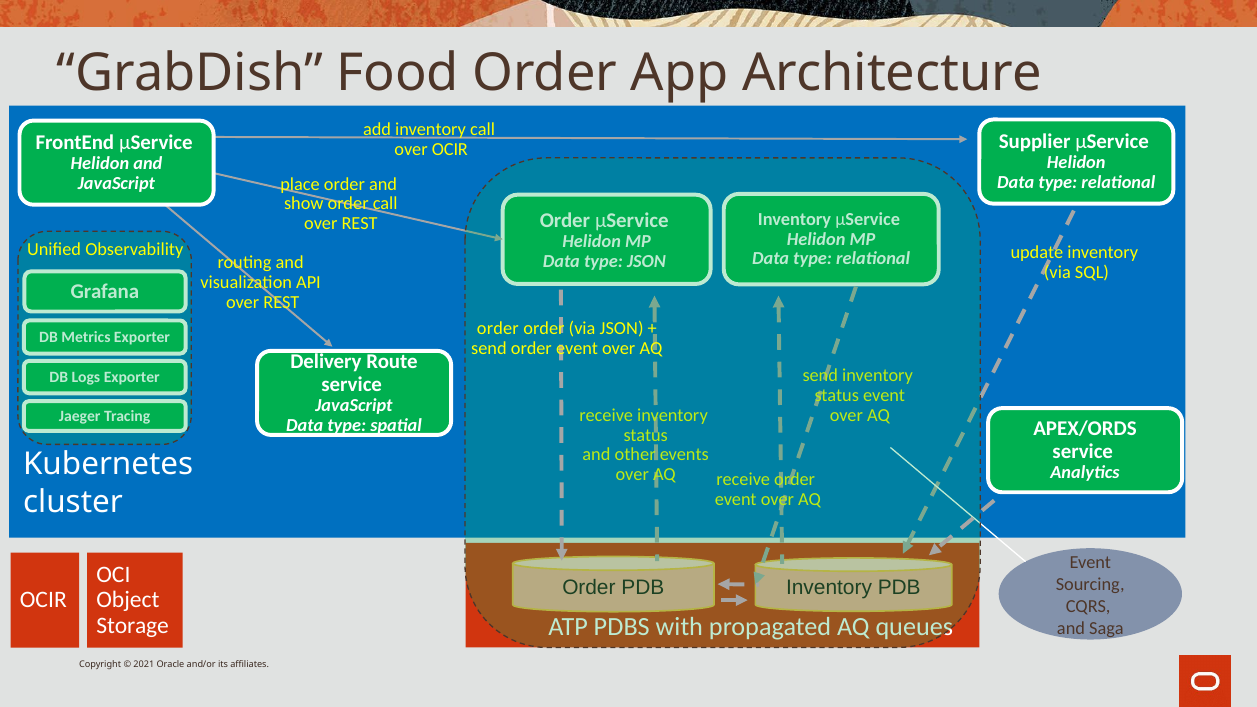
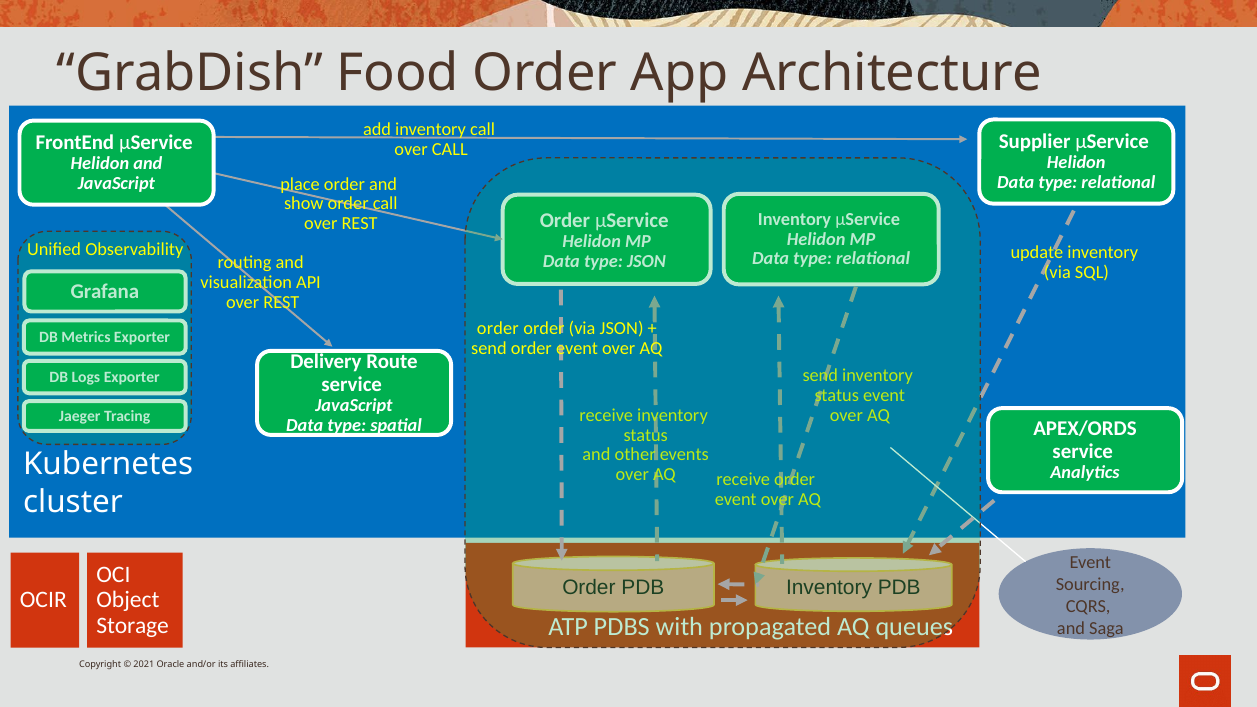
over OCIR: OCIR -> CALL (450, 150)
